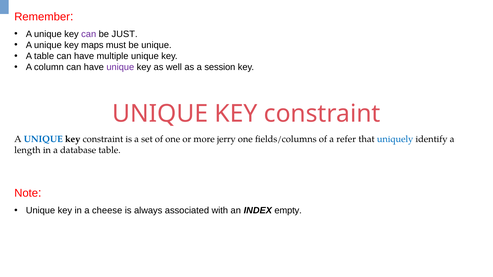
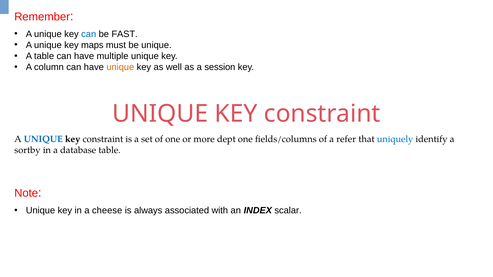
can colour: purple -> blue (89, 34)
JUST: JUST -> FAST (125, 34)
unique colour: purple -> orange (120, 67)
jerry: jerry -> dept (226, 139)
length: length -> sortby (27, 150)
empty: empty -> scalar (288, 211)
